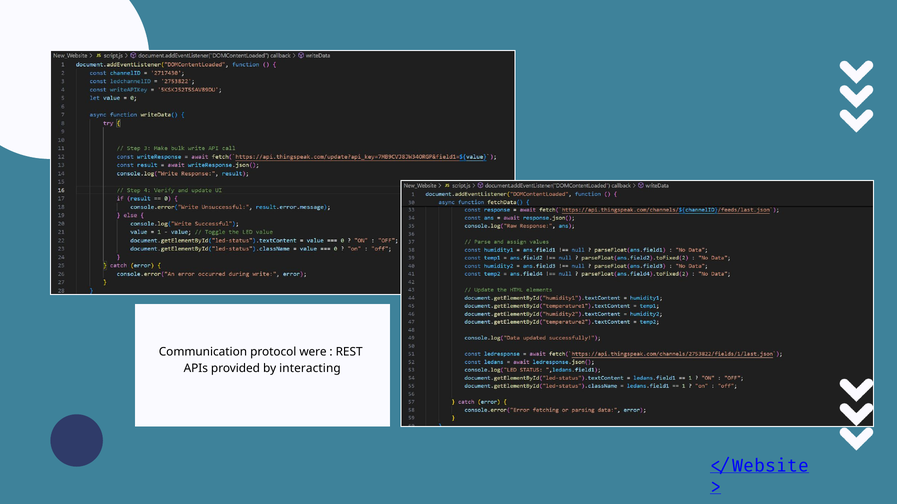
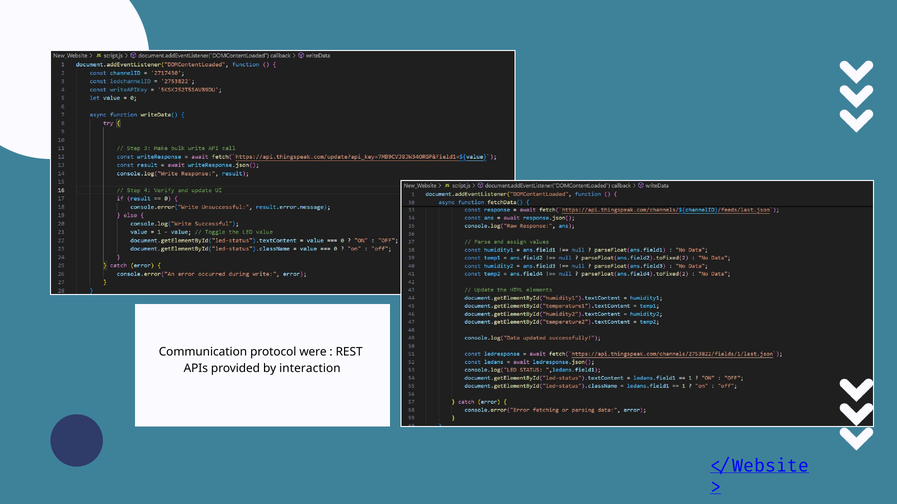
interacting: interacting -> interaction (310, 369)
